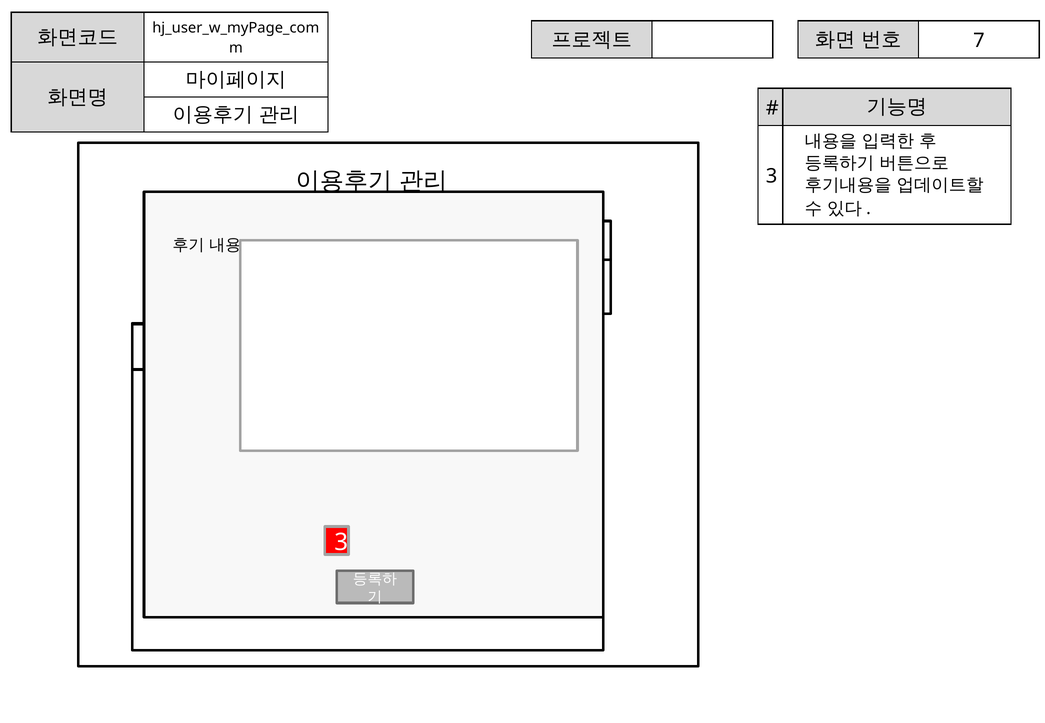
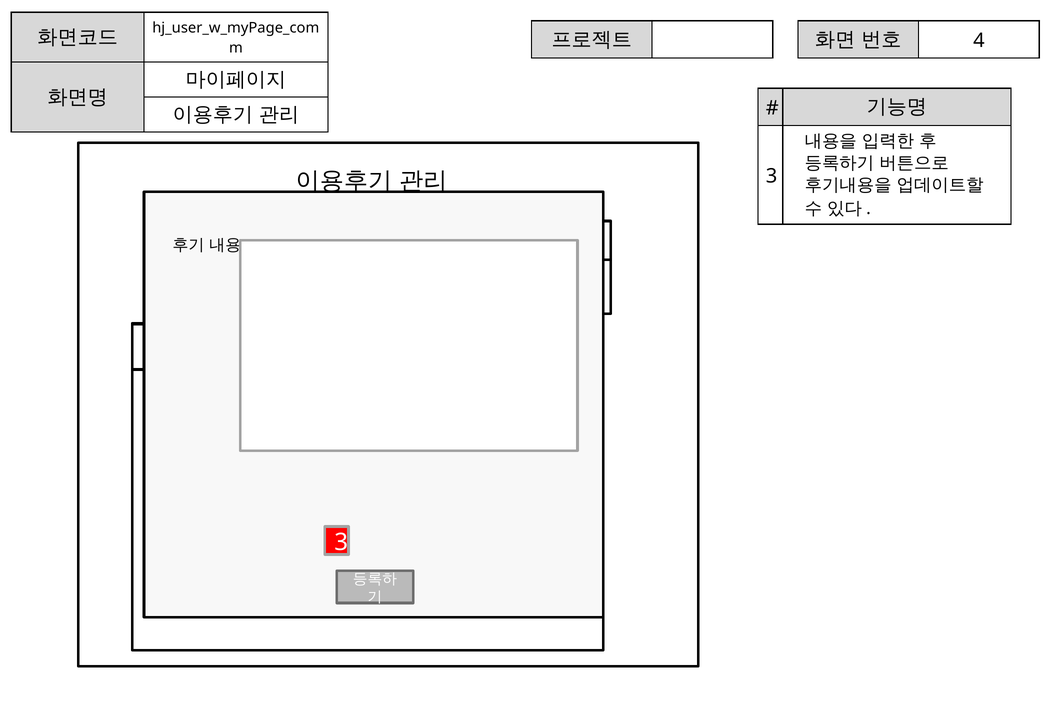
7: 7 -> 4 (979, 41)
